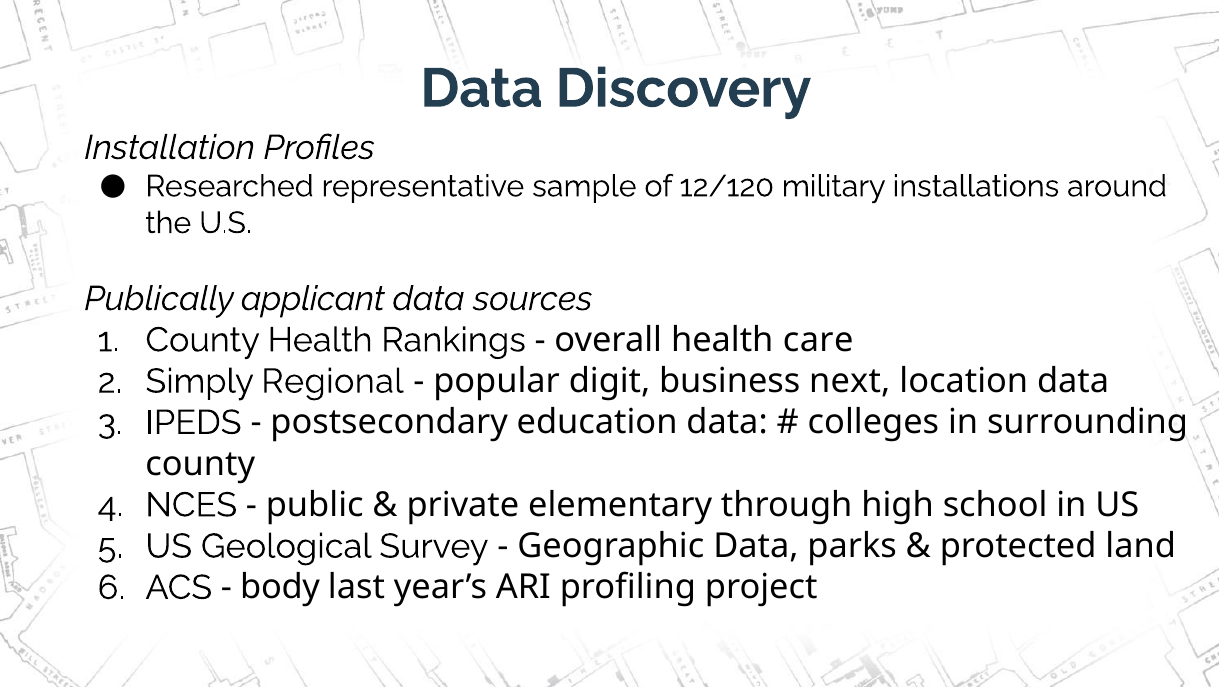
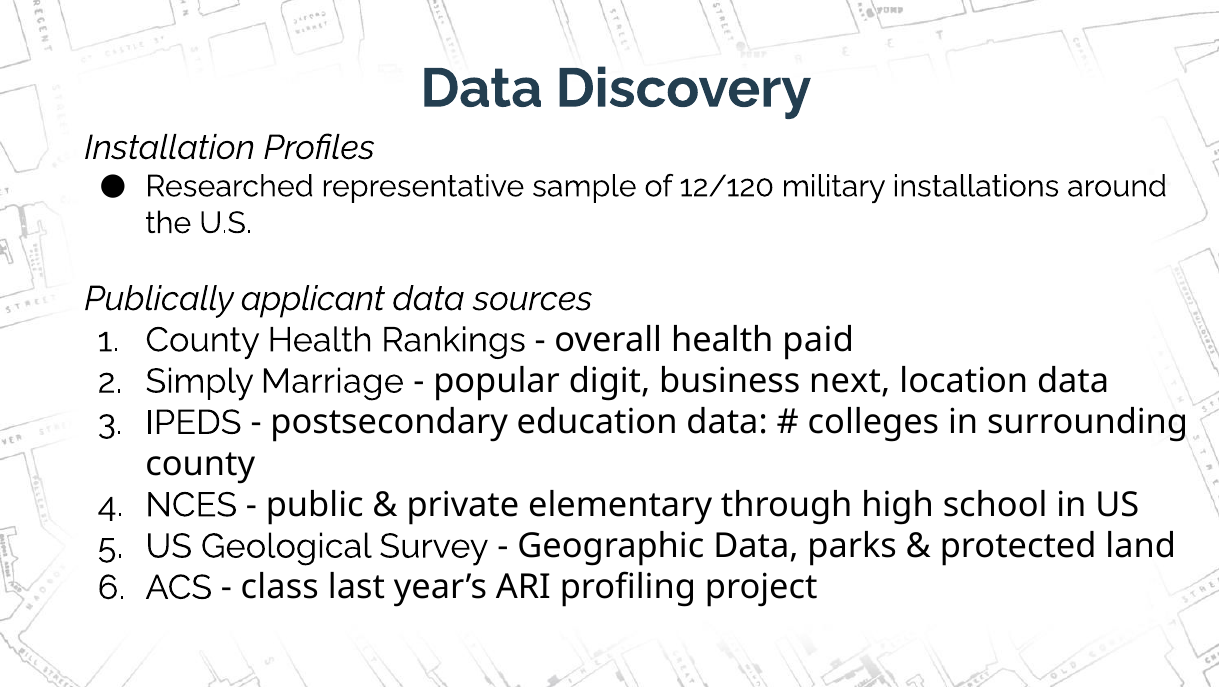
care: care -> paid (818, 340)
Regional: Regional -> Marriage (332, 382)
body: body -> class (280, 588)
